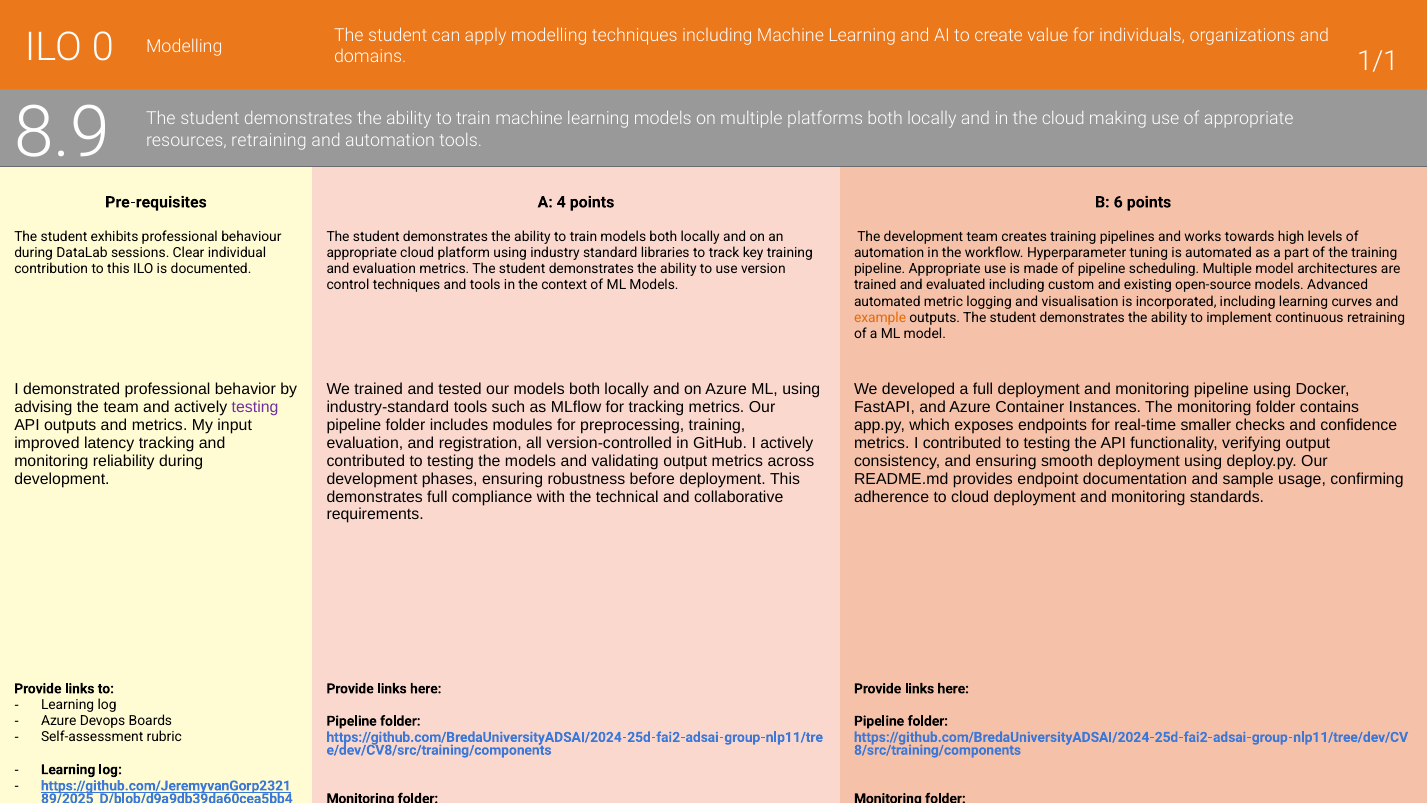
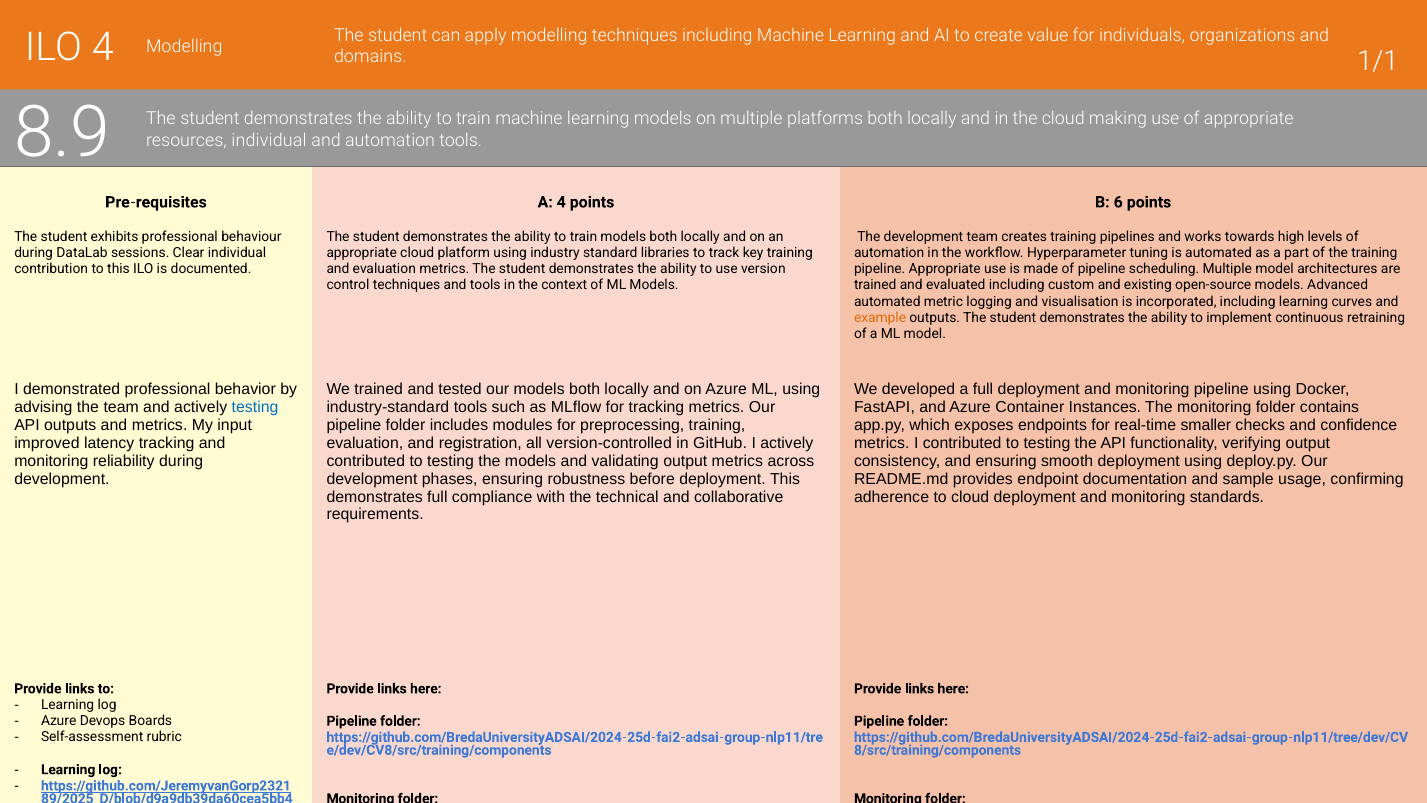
ILO 0: 0 -> 4 (103, 48)
resources retraining: retraining -> individual (269, 140)
testing colour: purple -> blue (255, 407)
